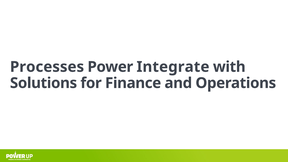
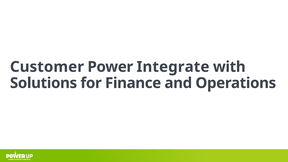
Processes: Processes -> Customer (47, 67)
